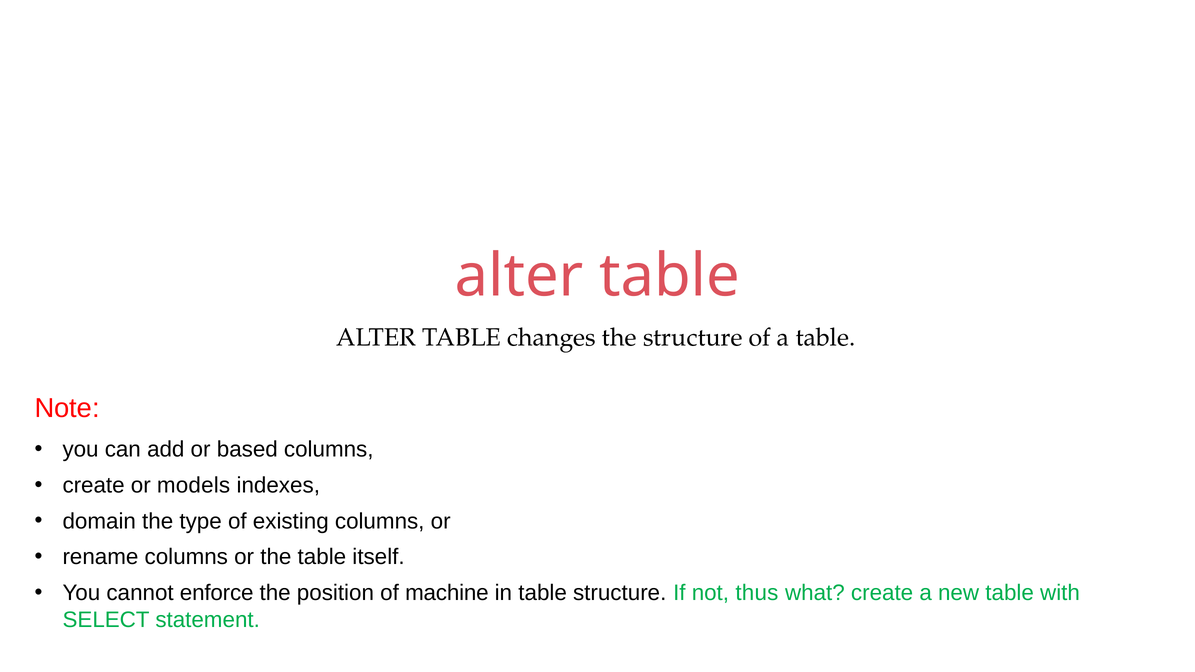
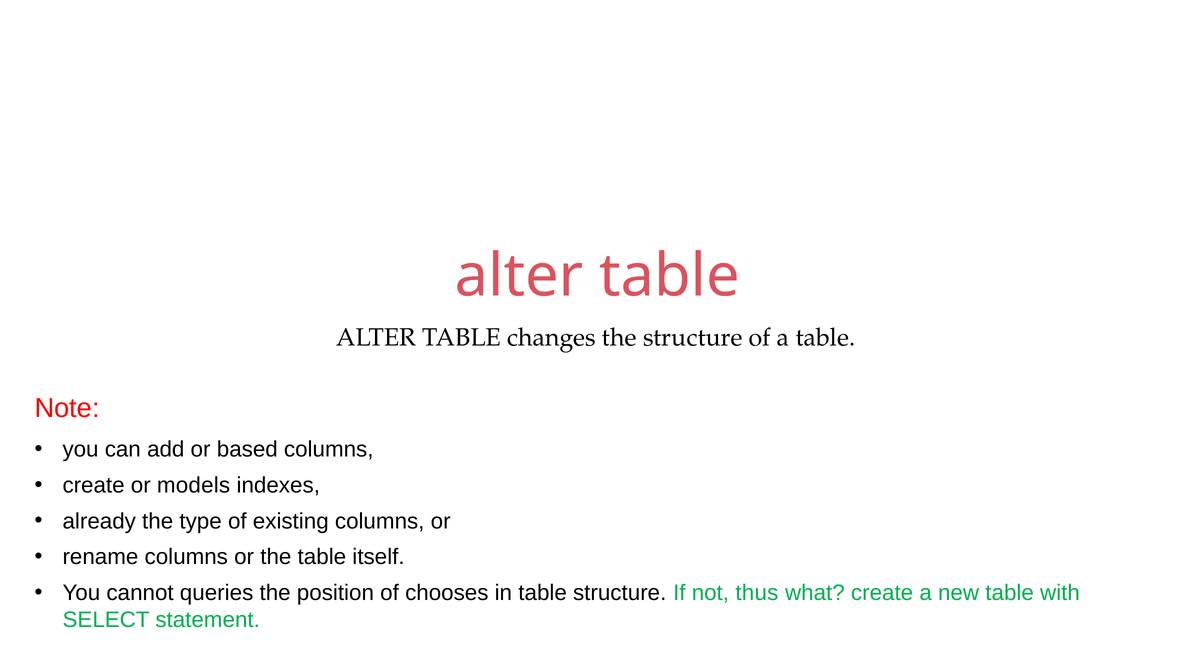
domain: domain -> already (99, 521)
enforce: enforce -> queries (217, 593)
machine: machine -> chooses (447, 593)
